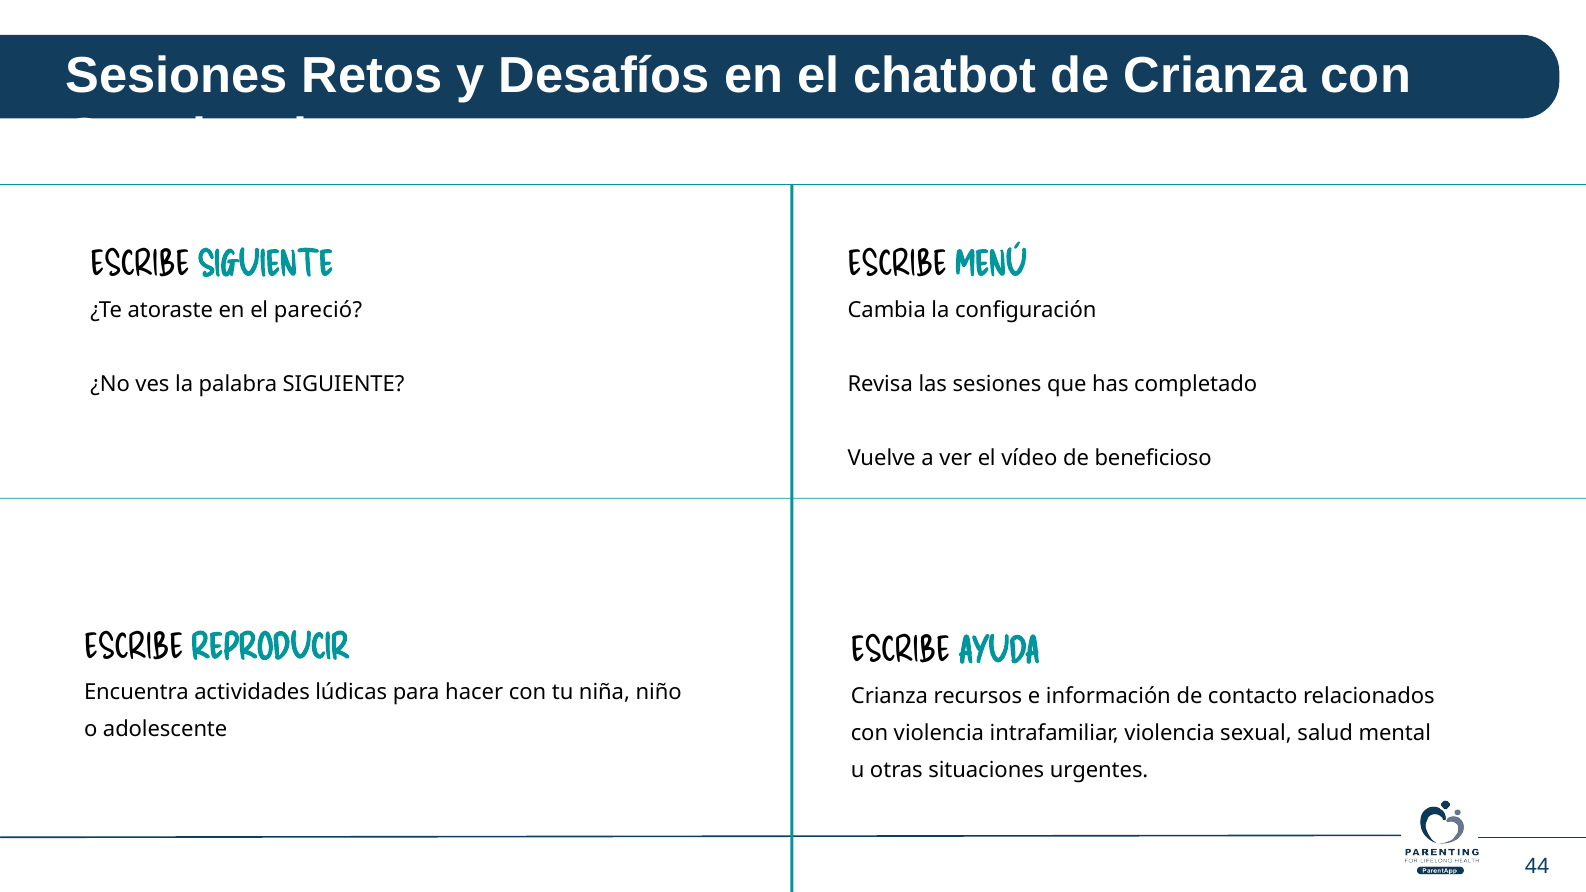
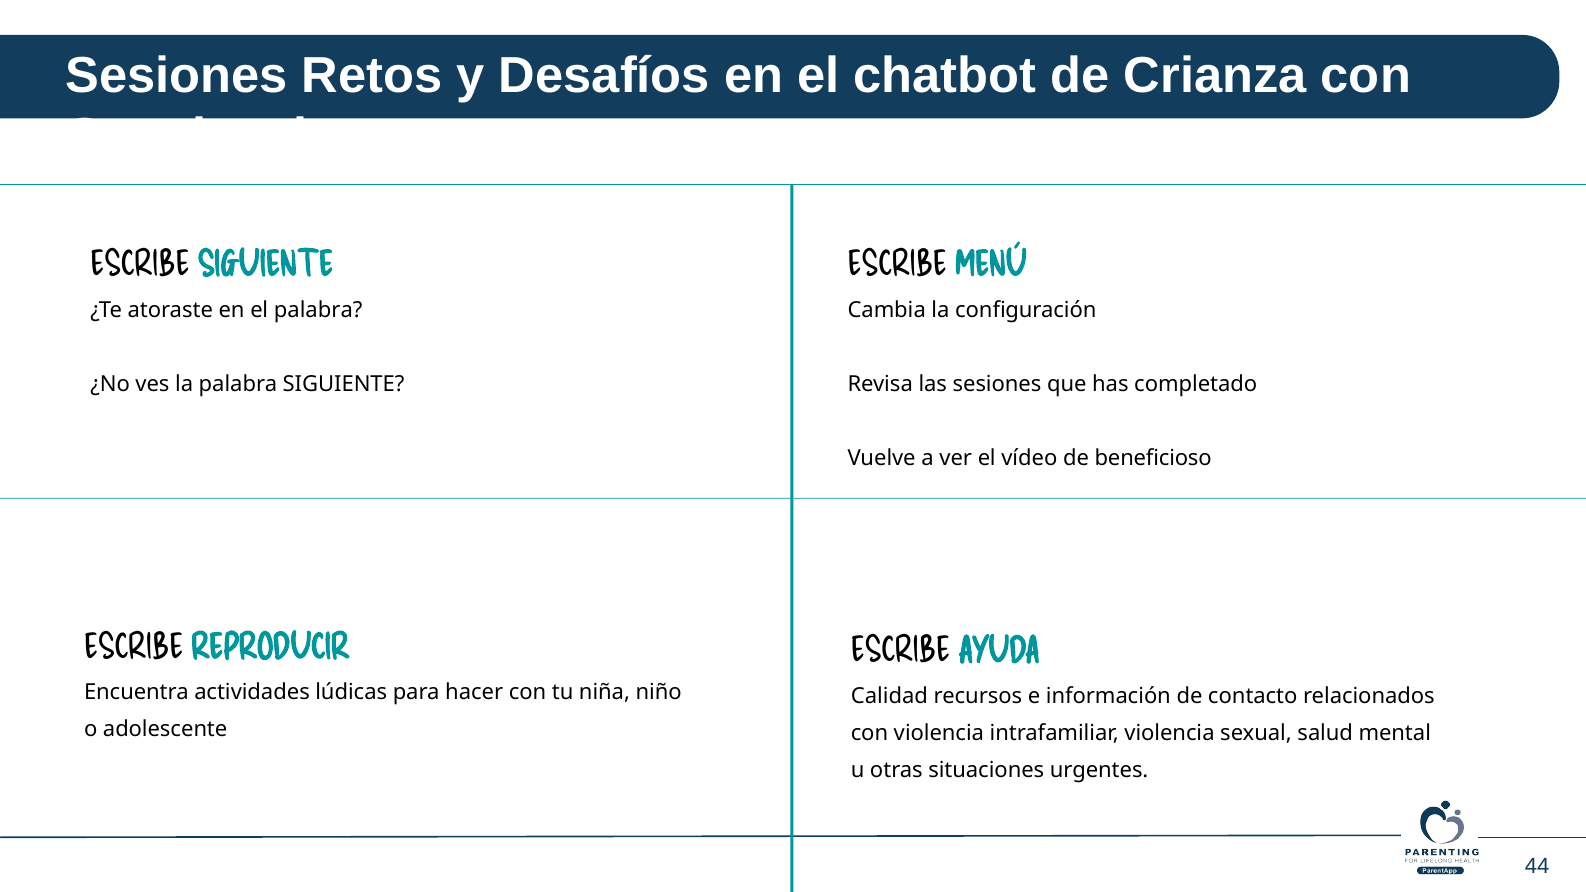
el pareció: pareció -> palabra (318, 310)
Crianza: Crianza -> Calidad (889, 696)
